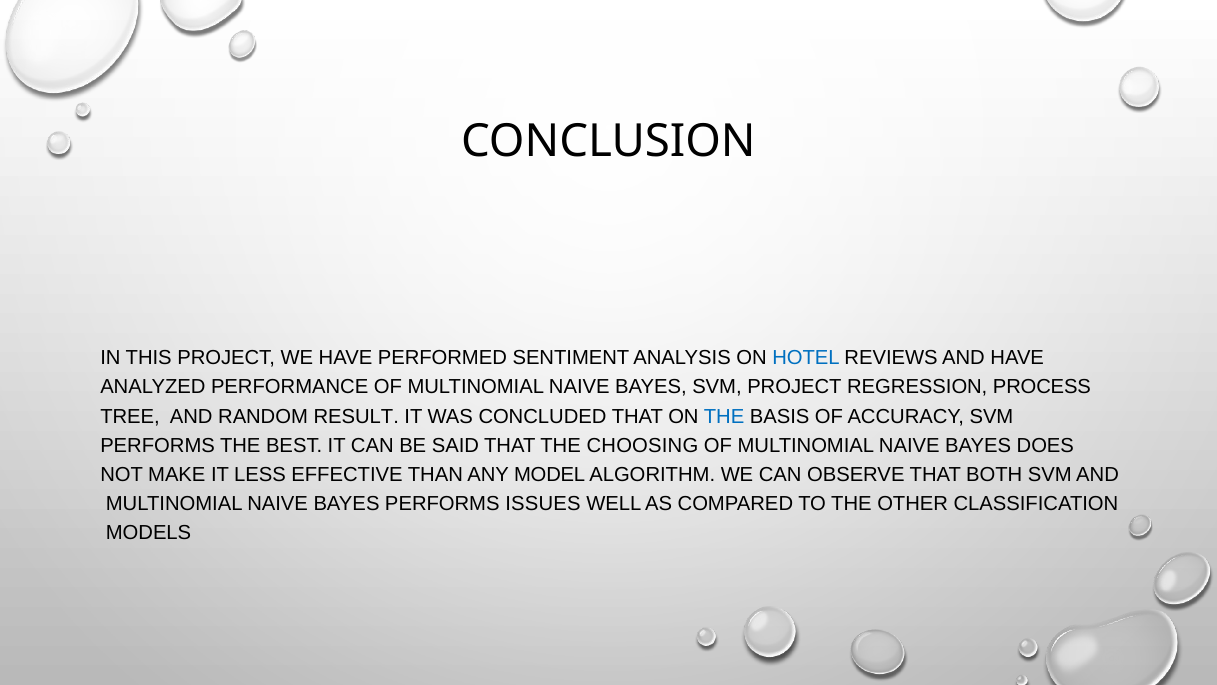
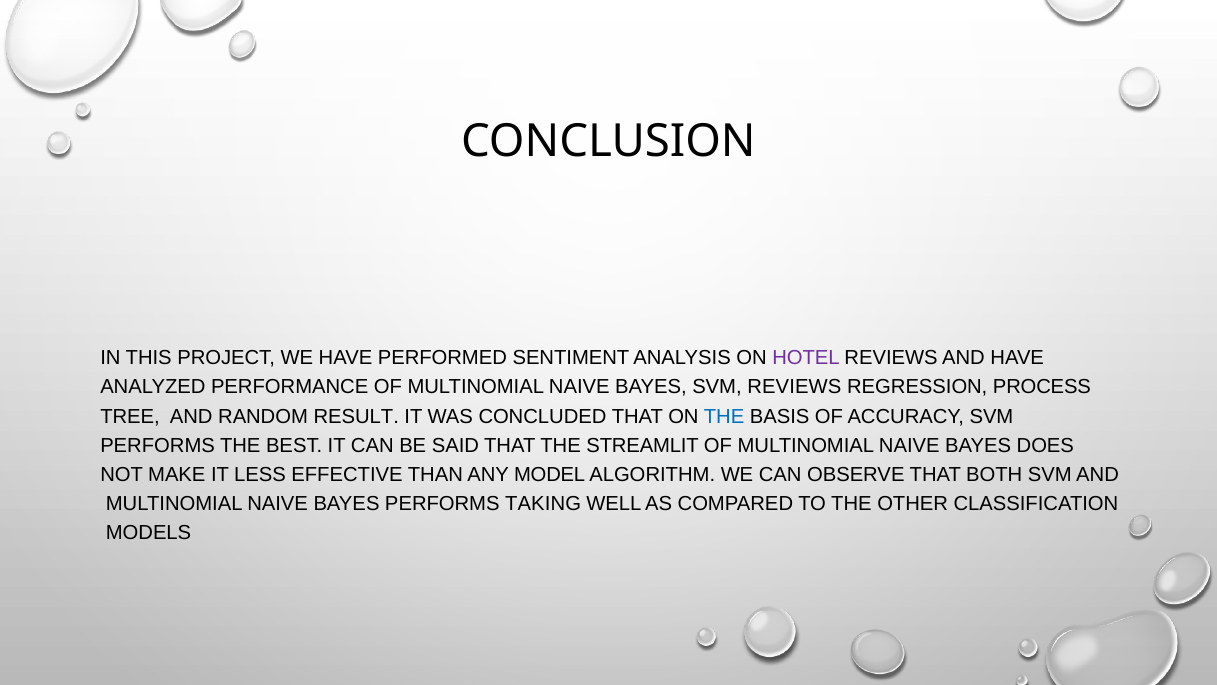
HOTEL colour: blue -> purple (806, 358)
SVM PROJECT: PROJECT -> REVIEWS (794, 387)
CHOOSING: CHOOSING -> STREAMLIT (643, 445)
ISSUES: ISSUES -> TAKING (543, 504)
